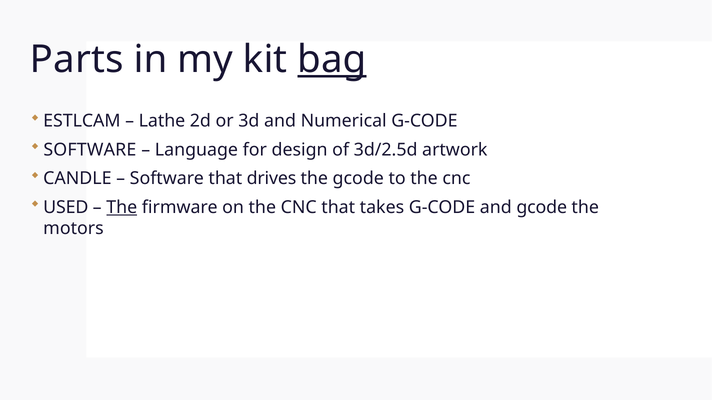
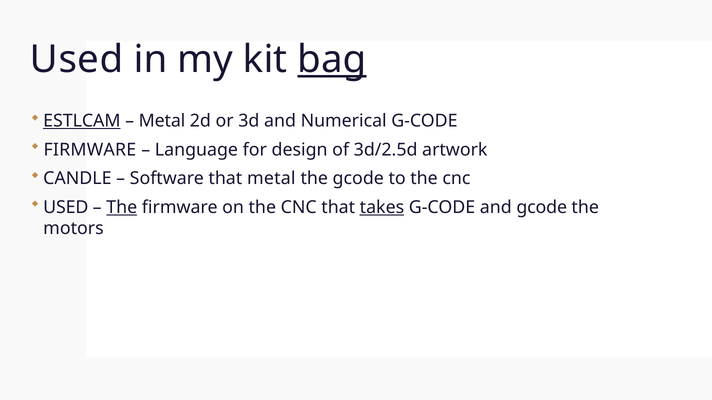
Parts: Parts -> Used (77, 60)
ESTLCAM underline: none -> present (82, 121)
Lathe: Lathe -> Metal (162, 121)
SOFTWARE: SOFTWARE -> FIRMWARE (90, 150)
that drives: drives -> metal (271, 179)
takes underline: none -> present (382, 208)
